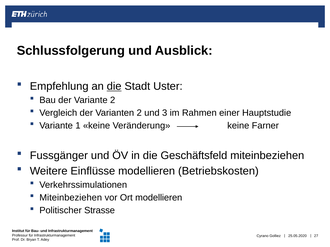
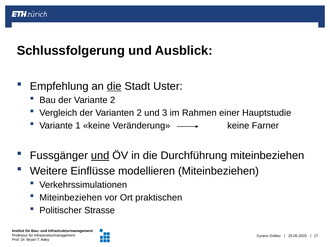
und underline: none -> present (100, 156)
Geschäftsfeld: Geschäftsfeld -> Durchführung (194, 156)
modellieren Betriebskosten: Betriebskosten -> Miteinbeziehen (218, 171)
Ort modellieren: modellieren -> praktischen (159, 198)
